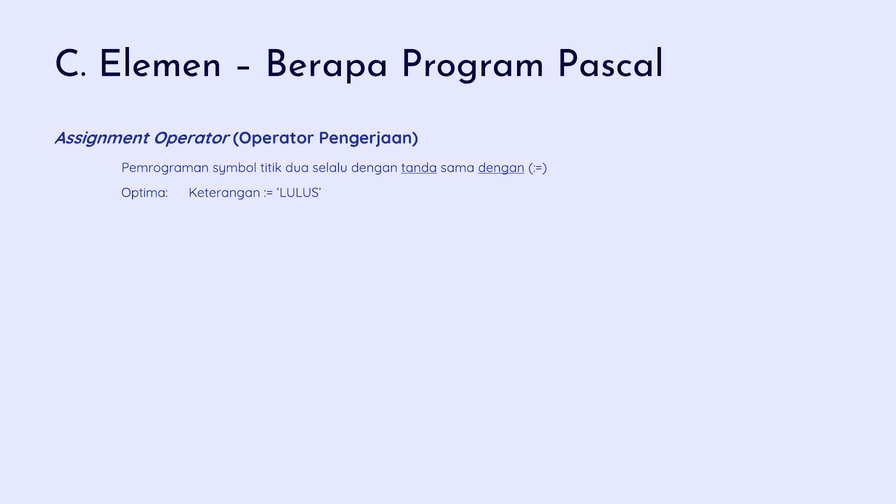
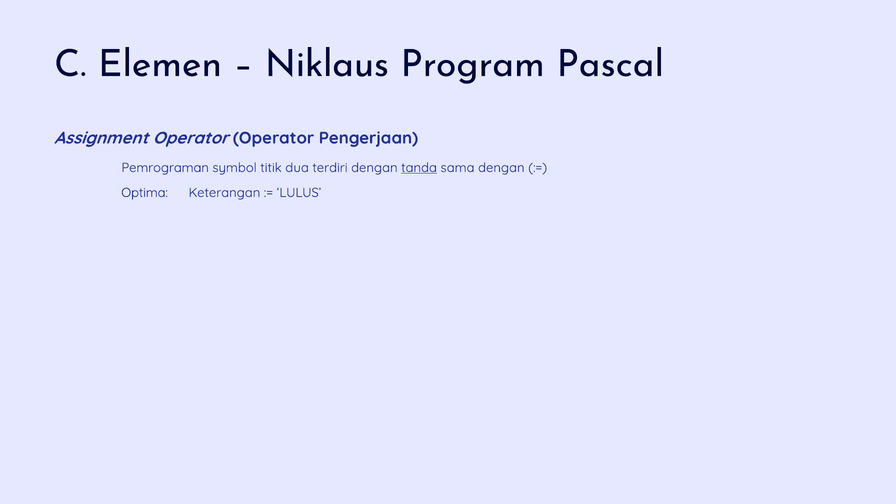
Berapa: Berapa -> Niklaus (327, 64)
selalu: selalu -> terdiri (330, 168)
dengan underline: present -> none (501, 168)
